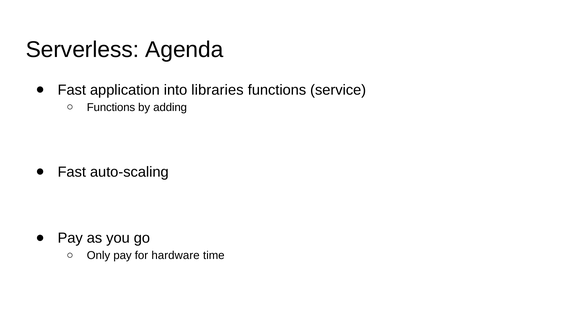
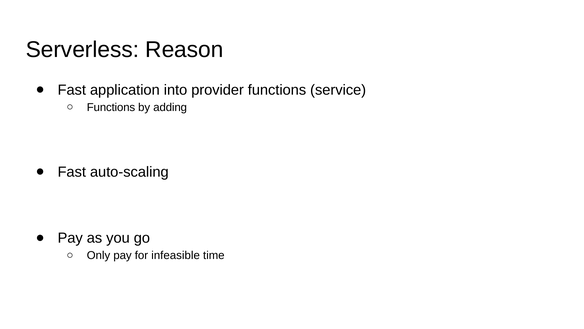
Agenda: Agenda -> Reason (184, 49)
libraries: libraries -> provider (218, 90)
hardware: hardware -> infeasible (176, 255)
